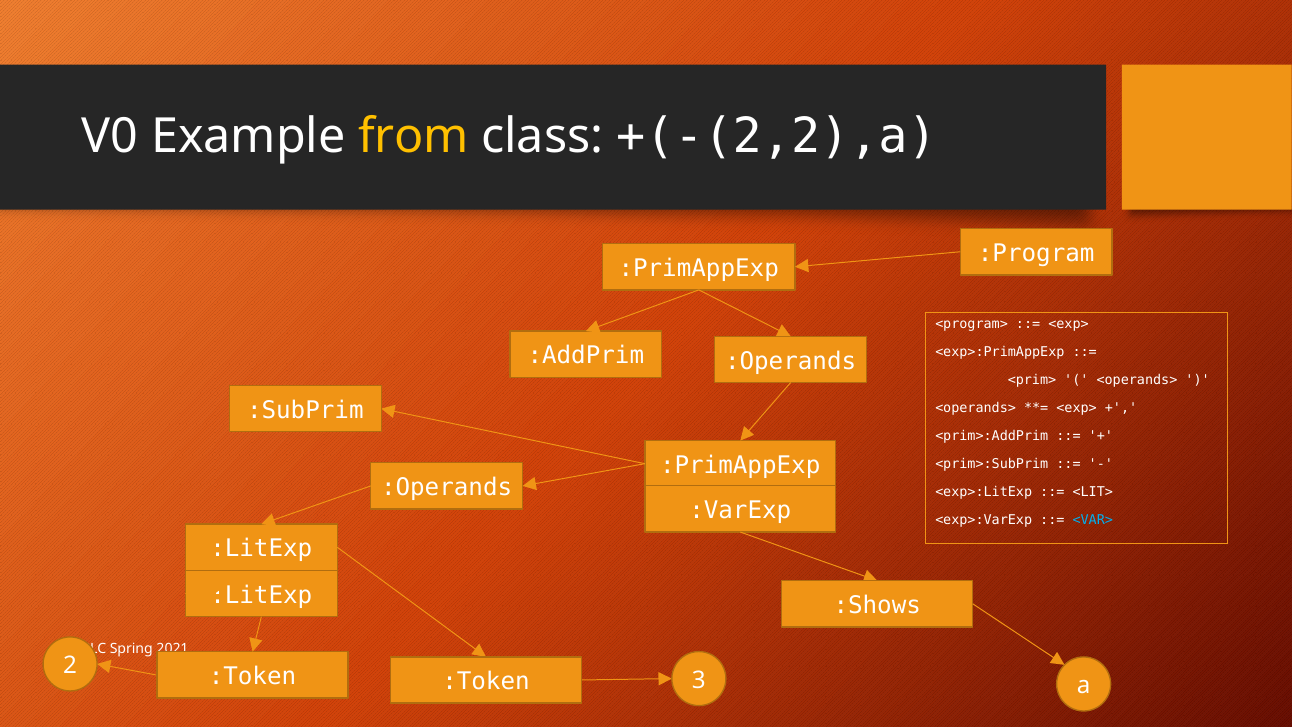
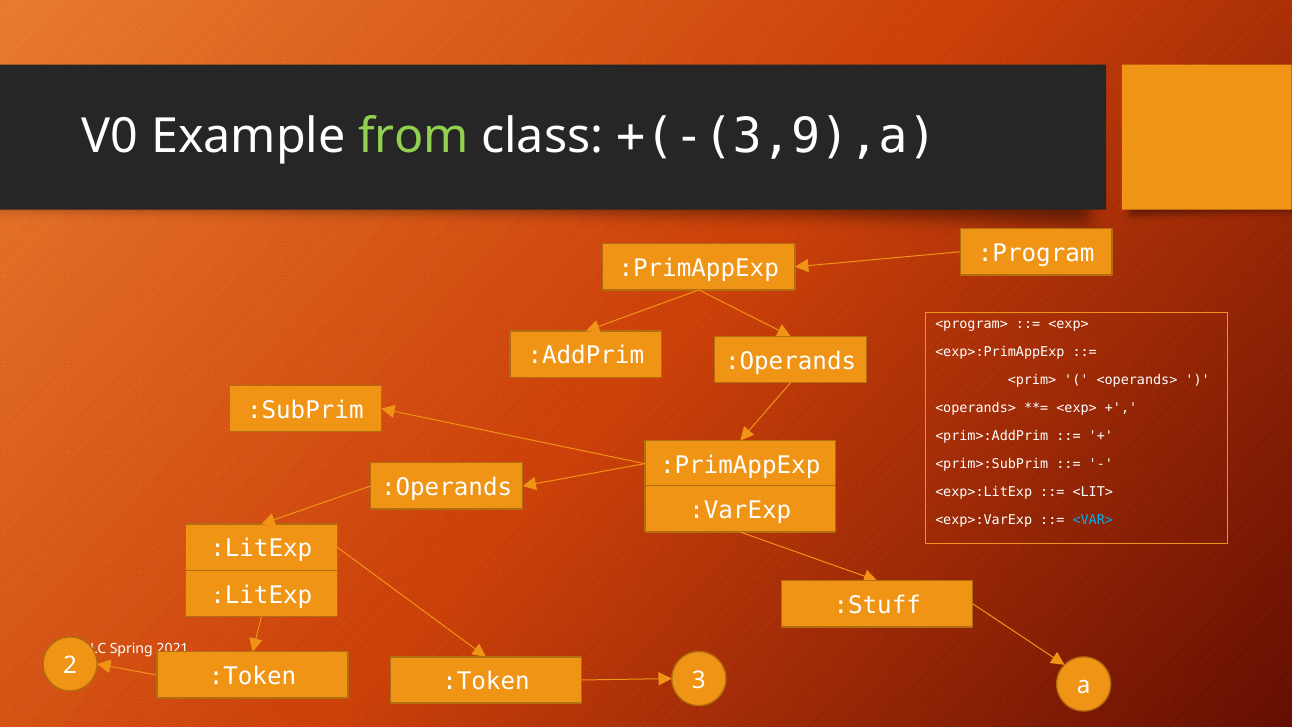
from colour: yellow -> light green (414, 137)
+(-(2,2),a: +(-(2,2),a -> +(-(3,9),a (776, 137)
:Shows: :Shows -> :Stuff (877, 605)
